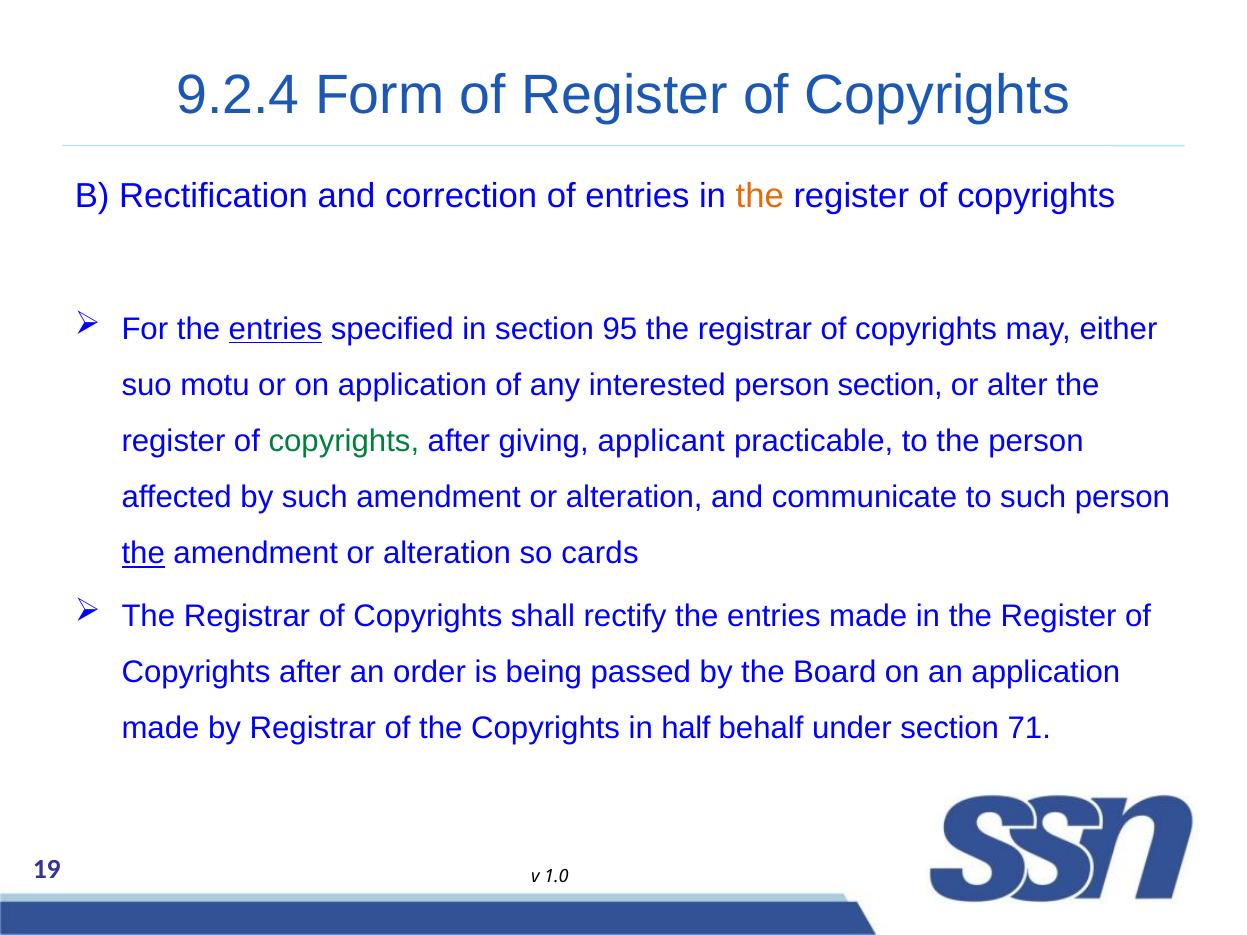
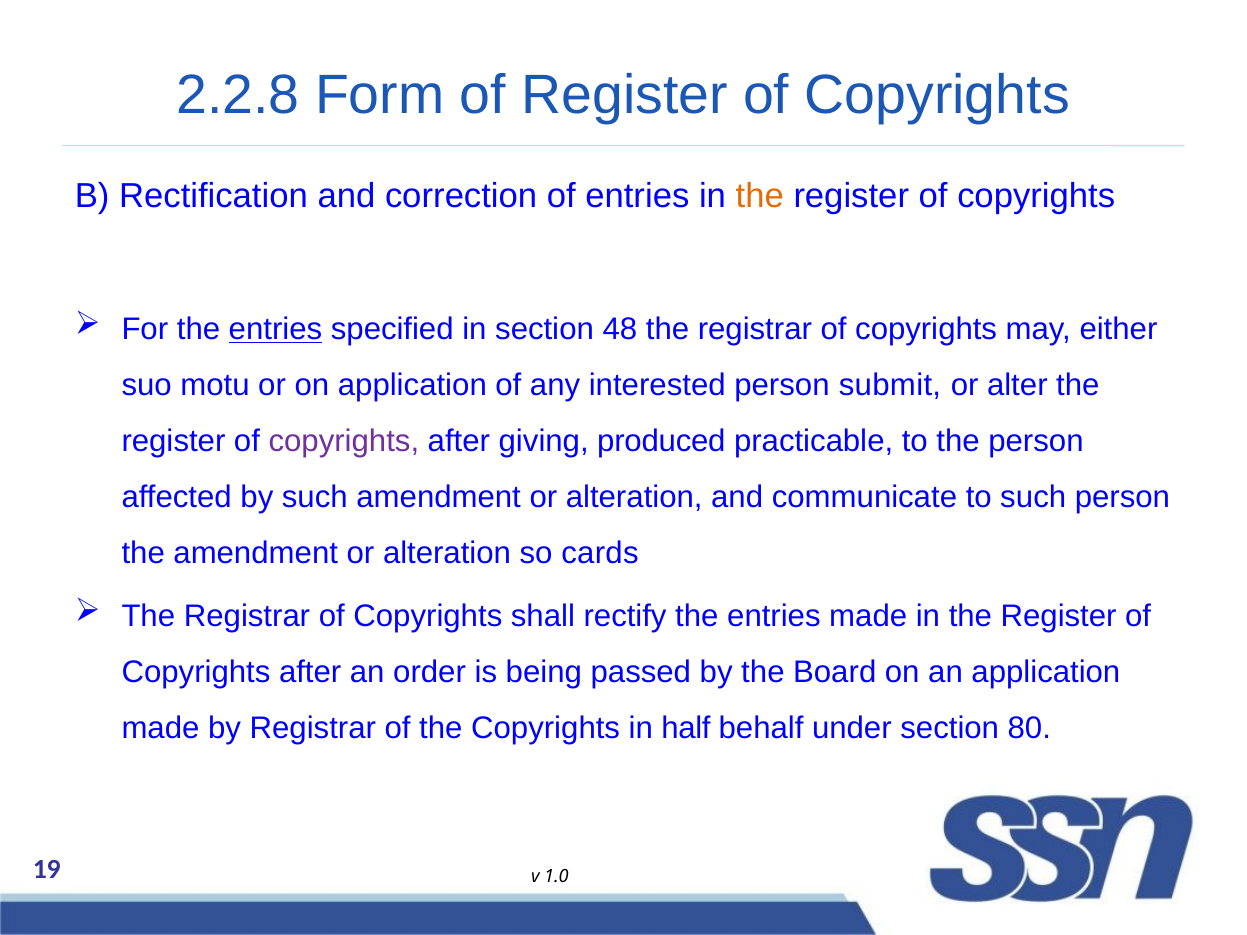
9.2.4: 9.2.4 -> 2.2.8 (238, 95)
95: 95 -> 48 (620, 329)
person section: section -> submit (890, 385)
copyrights colour: green -> purple (344, 441)
applicant: applicant -> produced (661, 441)
the underline: present -> none (143, 554)
71: 71 -> 80 (1029, 728)
